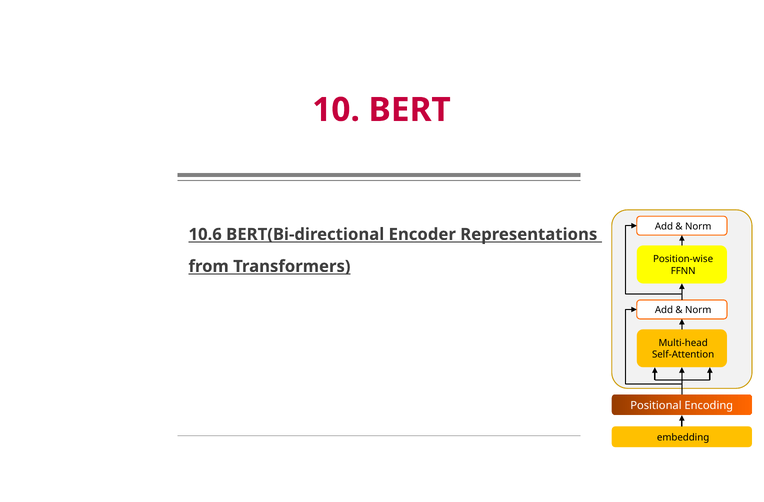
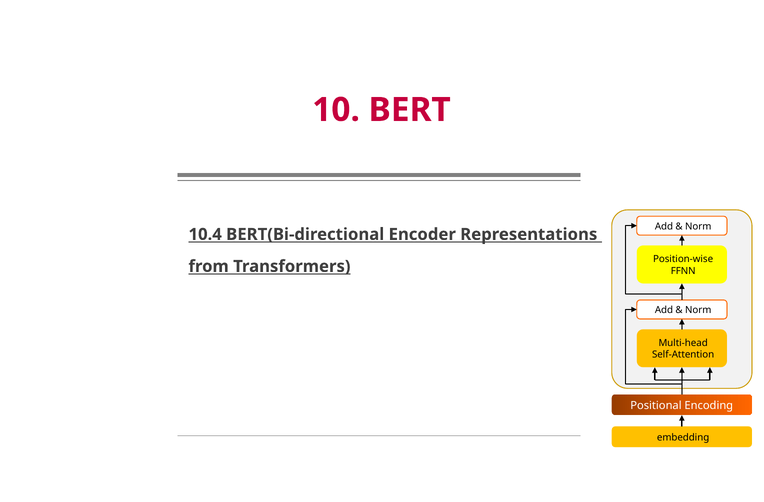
10.6: 10.6 -> 10.4 (205, 234)
